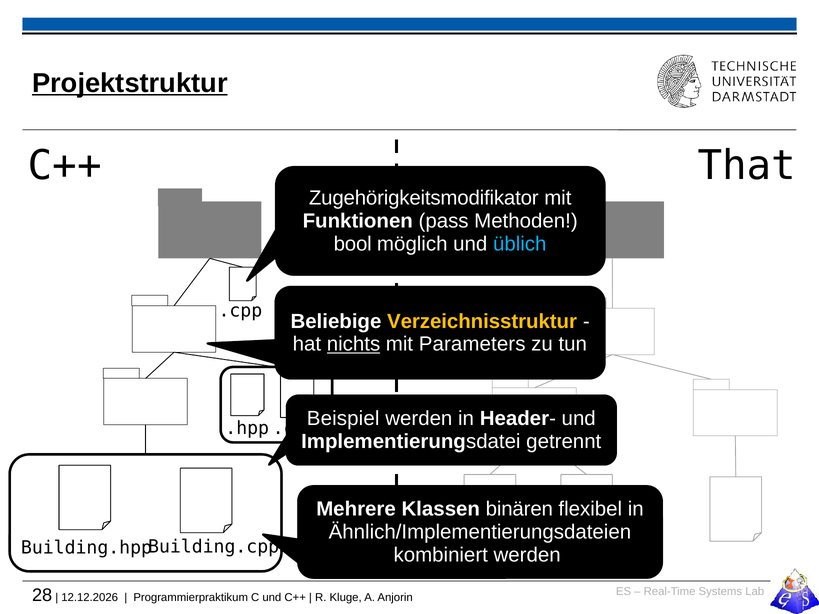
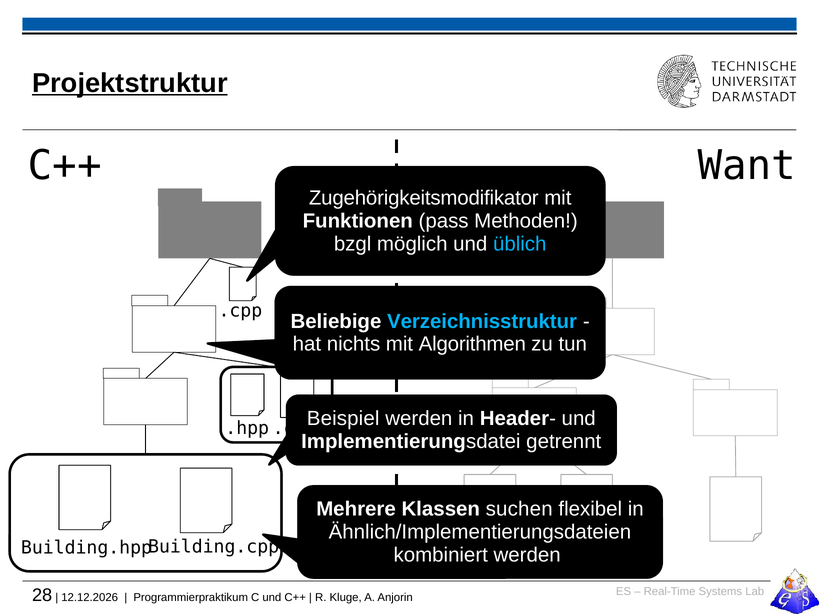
That: That -> Want (747, 166)
bool: bool -> bzgl (353, 244)
Verzeichnisstruktur colour: yellow -> light blue (482, 321)
nichts underline: present -> none (354, 344)
Parameters: Parameters -> Algorithmen (472, 344)
binären: binären -> suchen (519, 509)
